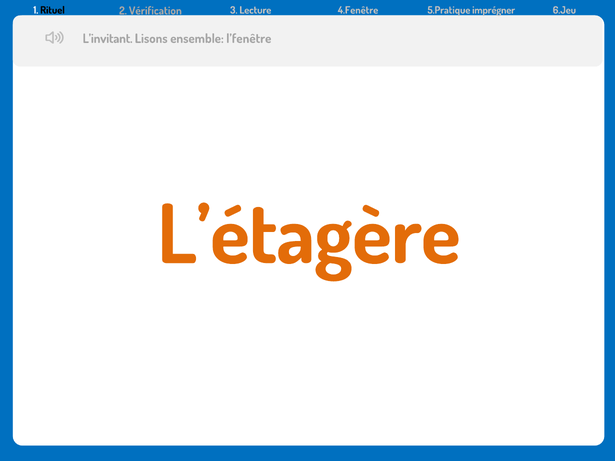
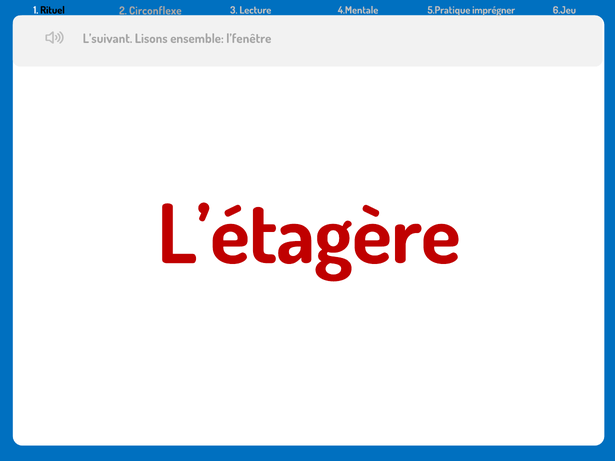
Vérification: Vérification -> Circonflexe (155, 11)
4.Fenêtre: 4.Fenêtre -> 4.Mentale (358, 10)
L’invitant: L’invitant -> L’suivant (108, 39)
L’étagère colour: orange -> red (309, 236)
